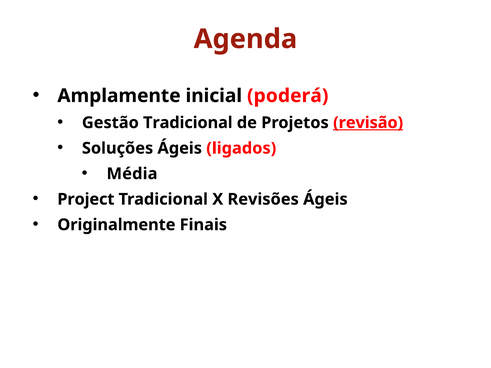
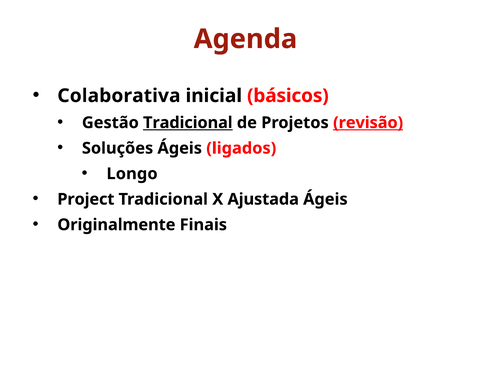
Amplamente: Amplamente -> Colaborativa (119, 96)
poderá: poderá -> básicos (288, 96)
Tradicional underline: none -> present (188, 123)
Média: Média -> Longo (132, 174)
Revisões: Revisões -> Ajustada (263, 199)
